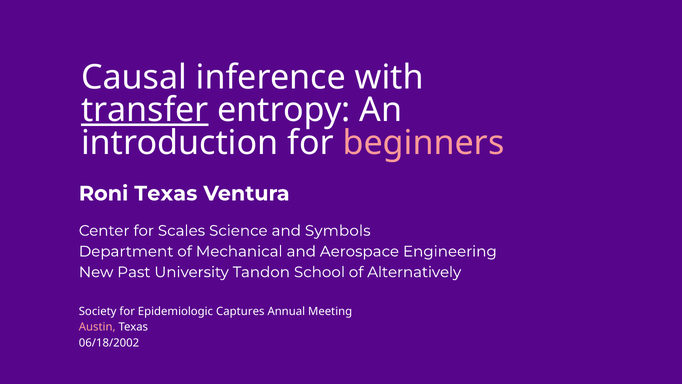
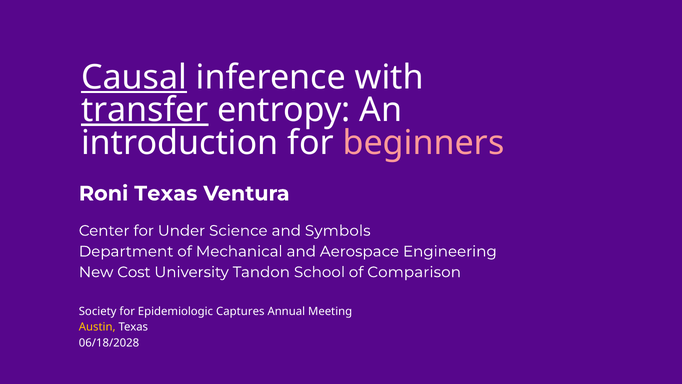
Causal underline: none -> present (134, 77)
Scales: Scales -> Under (181, 231)
Past: Past -> Cost (134, 272)
Alternatively: Alternatively -> Comparison (414, 272)
Austin colour: pink -> yellow (97, 327)
06/18/2002: 06/18/2002 -> 06/18/2028 (109, 342)
